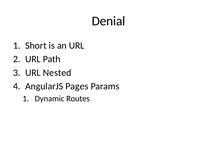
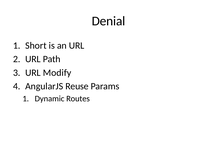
Nested: Nested -> Modify (57, 73)
Pages: Pages -> Reuse (77, 86)
